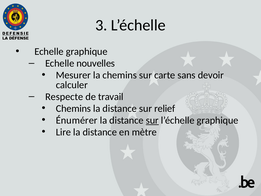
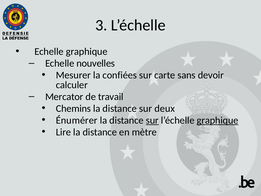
la chemins: chemins -> confiées (120, 75)
Respecte: Respecte -> Mercator (64, 97)
relief: relief -> deux (165, 108)
graphique underline: none -> present (218, 120)
